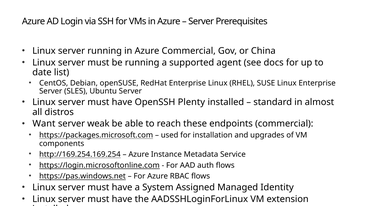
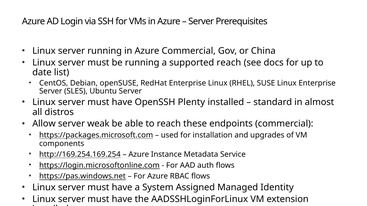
supported agent: agent -> reach (229, 63)
Want: Want -> Allow (44, 124)
